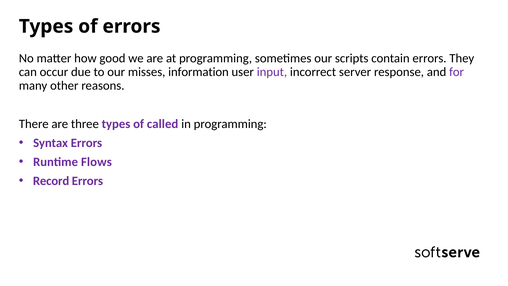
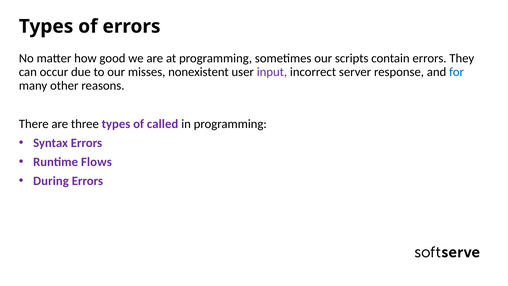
information: information -> nonexistent (198, 72)
for colour: purple -> blue (457, 72)
Record: Record -> During (51, 181)
